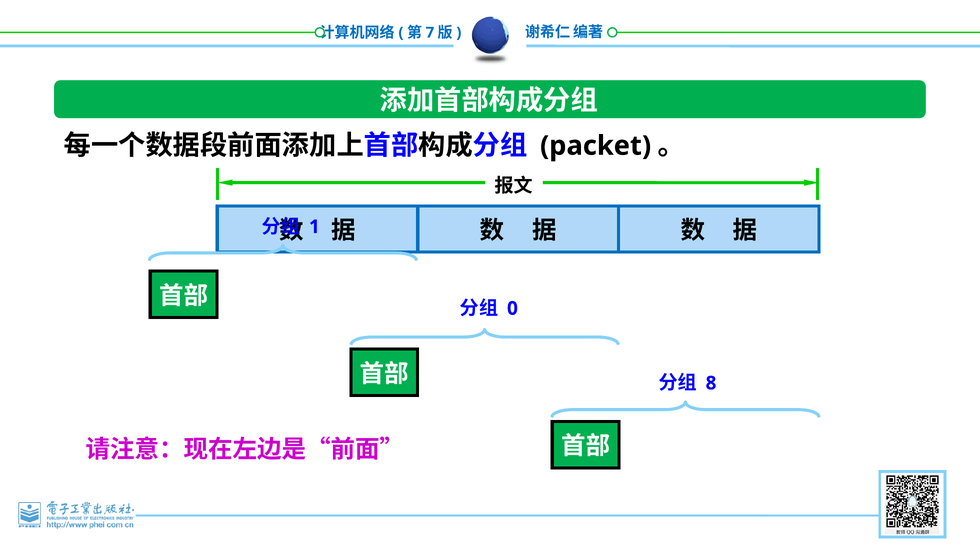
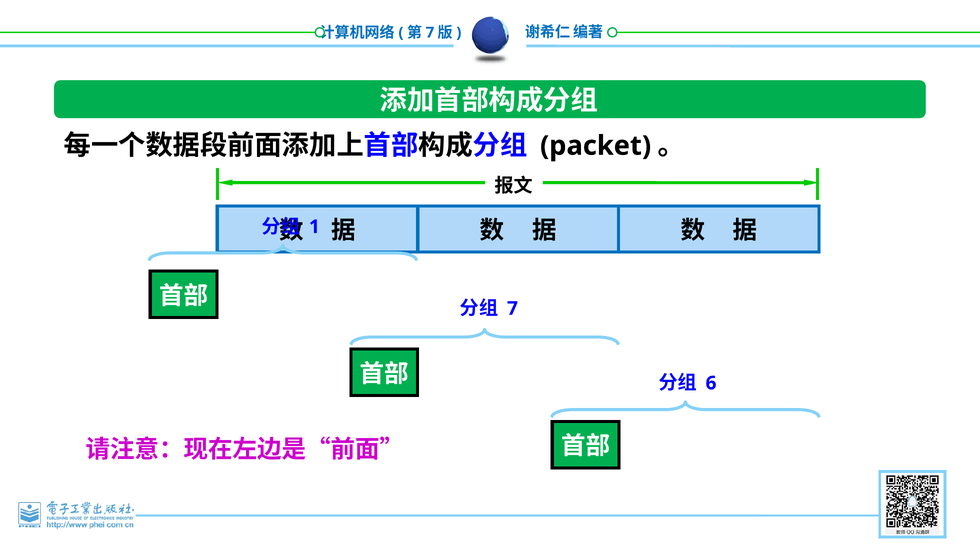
0: 0 -> 7 (512, 308)
8: 8 -> 6 (711, 383)
